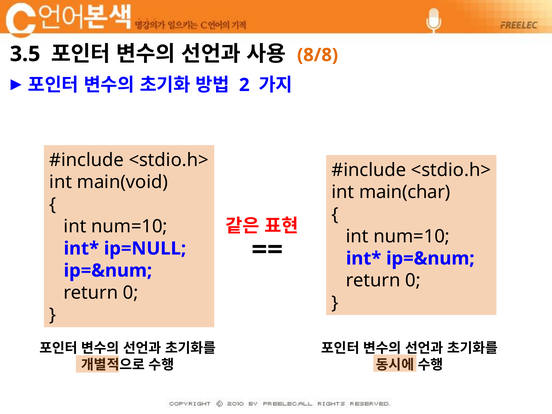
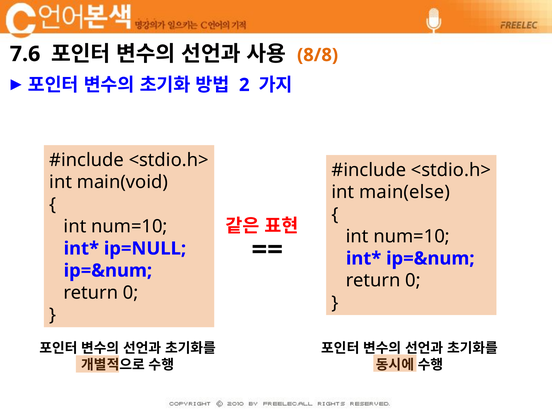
3.5: 3.5 -> 7.6 (25, 54)
main(char: main(char -> main(else (405, 192)
